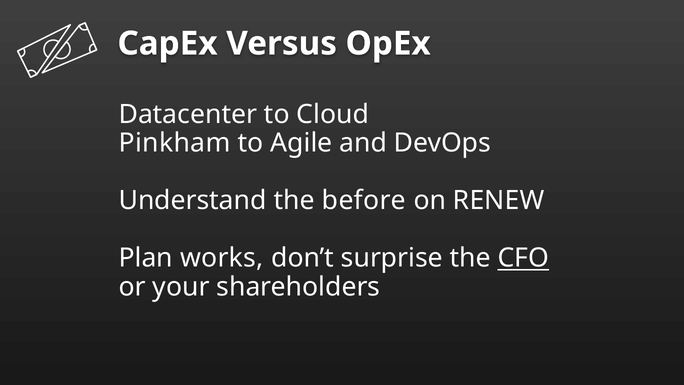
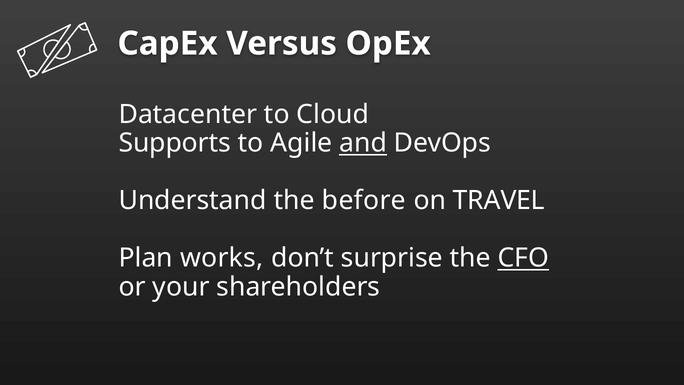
Pinkham: Pinkham -> Supports (175, 143)
and underline: none -> present (363, 143)
RENEW: RENEW -> TRAVEL (499, 201)
